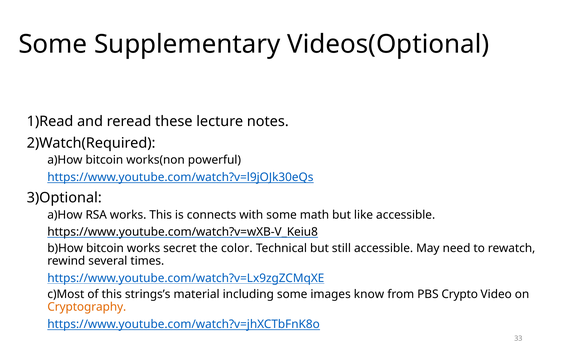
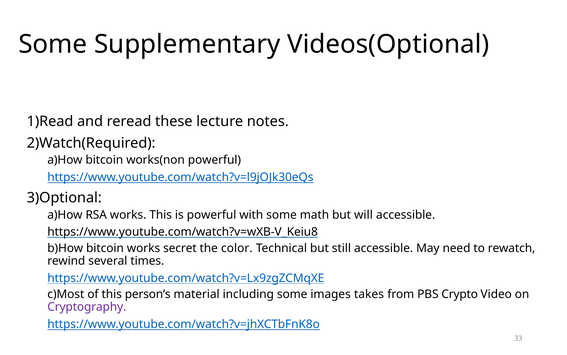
is connects: connects -> powerful (212, 214)
like: like -> will (363, 214)
strings’s: strings’s -> person’s (148, 294)
know: know -> takes (369, 294)
Cryptography colour: orange -> purple (87, 306)
